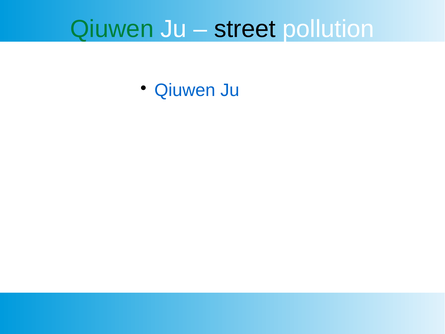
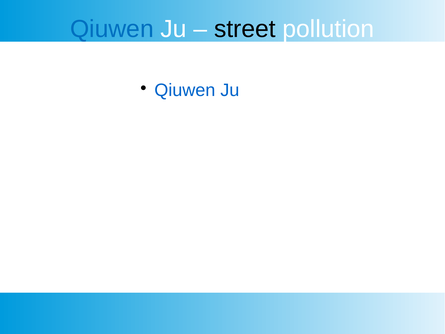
Qiuwen colour: green -> blue (112, 29)
